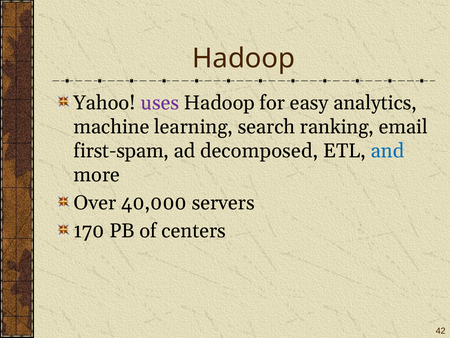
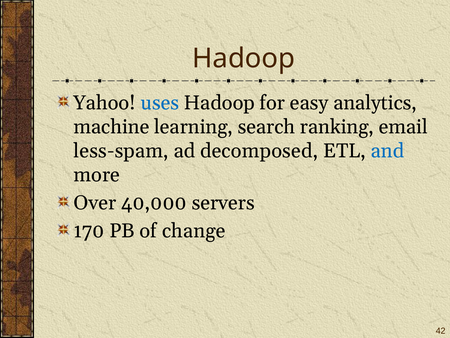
uses colour: purple -> blue (160, 103)
first-spam: first-spam -> less-spam (121, 151)
centers: centers -> change (194, 231)
